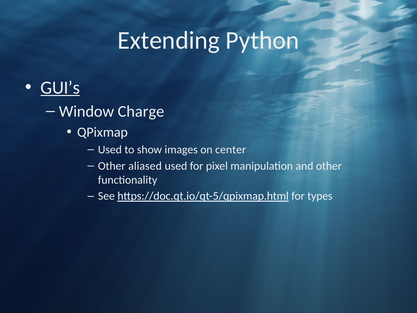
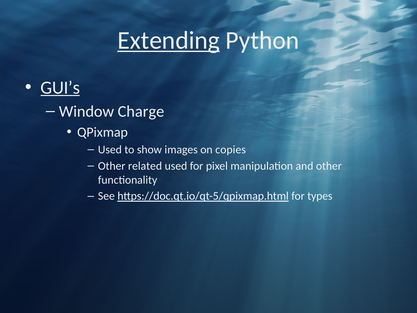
Extending underline: none -> present (169, 40)
center: center -> copies (231, 150)
aliased: aliased -> related (145, 166)
